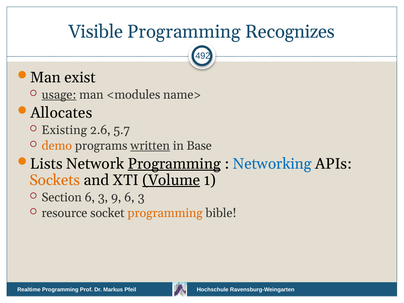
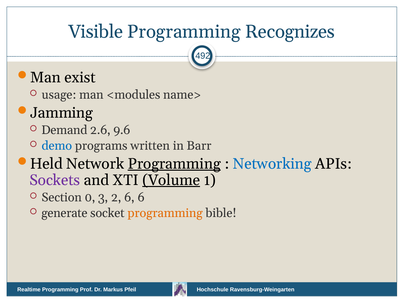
usage underline: present -> none (59, 95)
Allocates: Allocates -> Jamming (61, 113)
Existing: Existing -> Demand (64, 130)
5.7: 5.7 -> 9.6 (122, 130)
demo colour: orange -> blue (57, 146)
written underline: present -> none (150, 146)
Base: Base -> Barr (199, 146)
Lists: Lists -> Held (46, 164)
Sockets colour: orange -> purple (55, 180)
Section 6: 6 -> 0 (90, 197)
9: 9 -> 2 (116, 197)
3: 3 -> 6 (141, 197)
resource: resource -> generate (64, 213)
